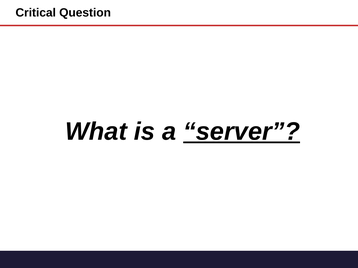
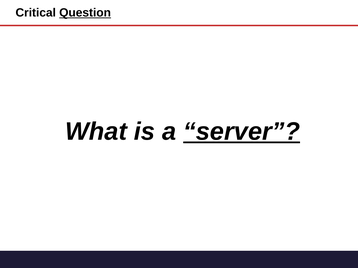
Question underline: none -> present (85, 13)
